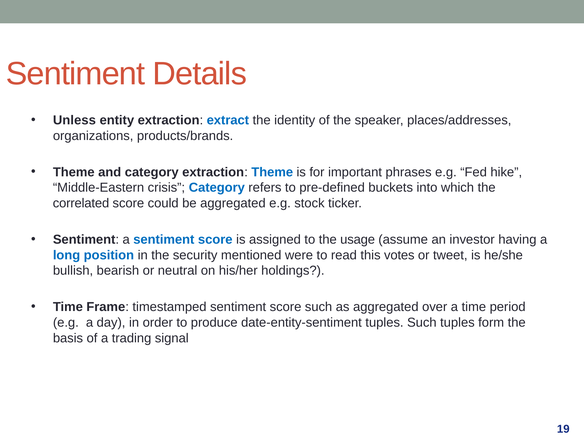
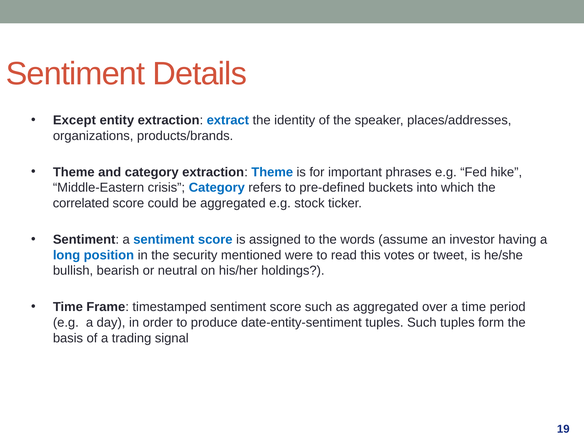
Unless: Unless -> Except (74, 120)
usage: usage -> words (358, 240)
